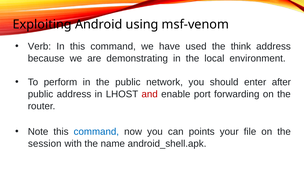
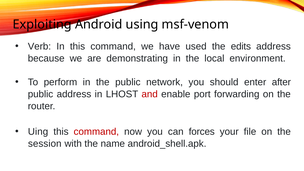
think: think -> edits (241, 46)
Note: Note -> Uing (38, 132)
command colour: blue -> red (96, 132)
points: points -> forces (202, 132)
